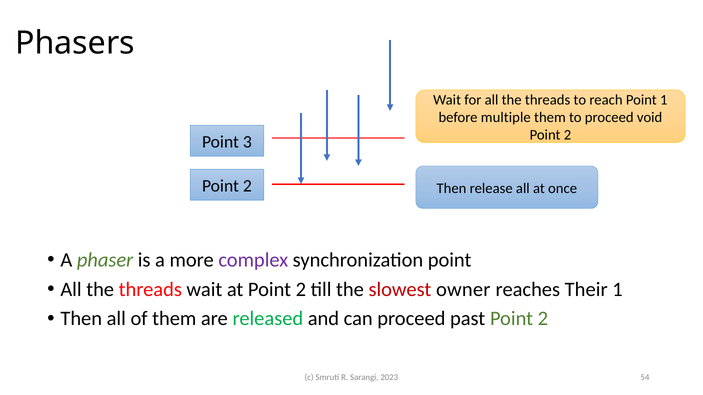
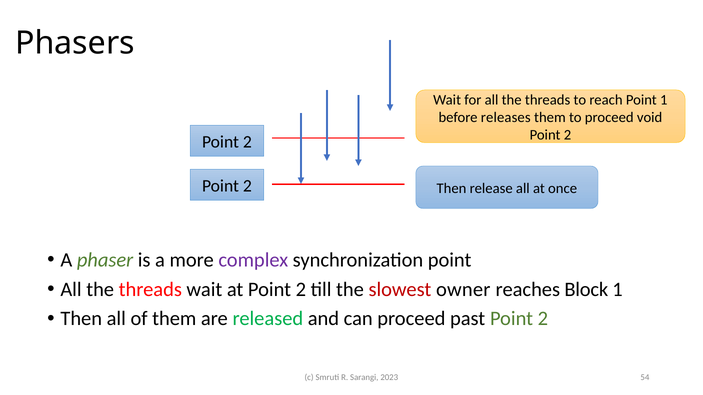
multiple: multiple -> releases (506, 117)
3: 3 -> 2 (247, 142)
Their: Their -> Block (586, 290)
